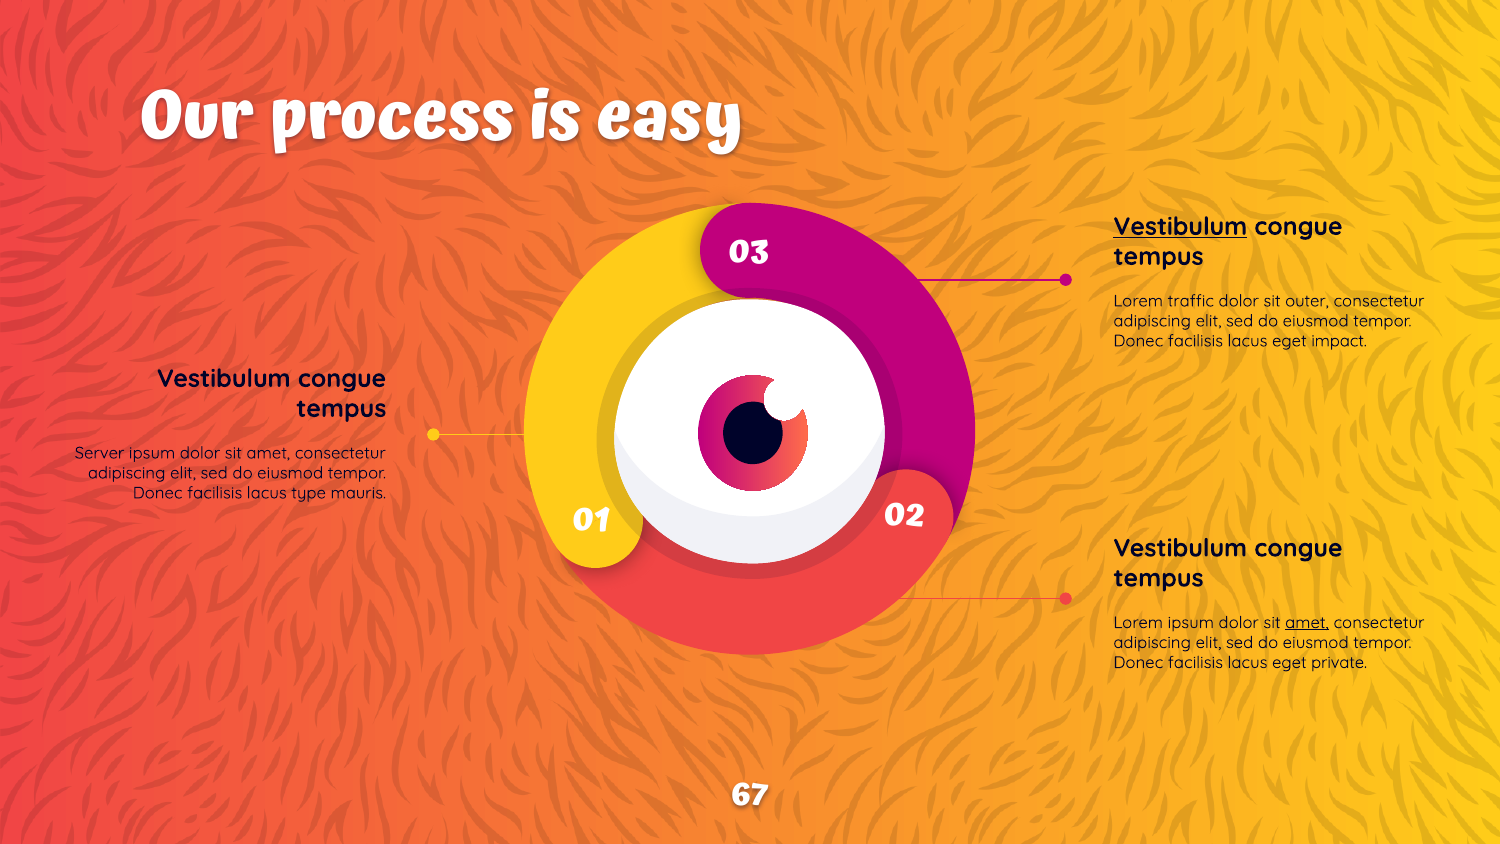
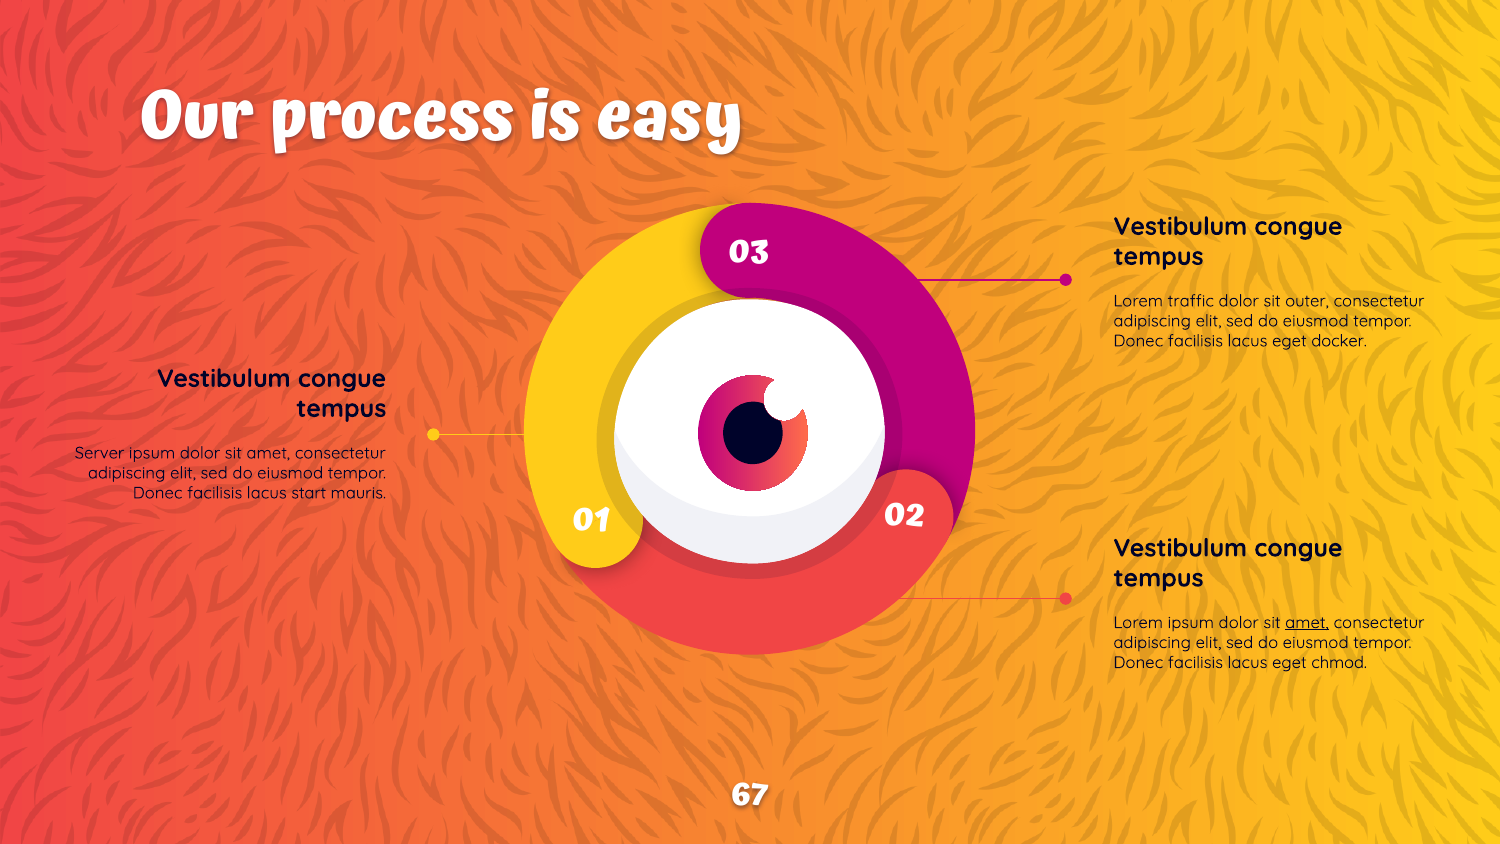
Vestibulum underline: present -> none (1180, 227)
impact: impact -> docker (1339, 341)
type: type -> start (309, 493)
private: private -> chmod (1339, 662)
